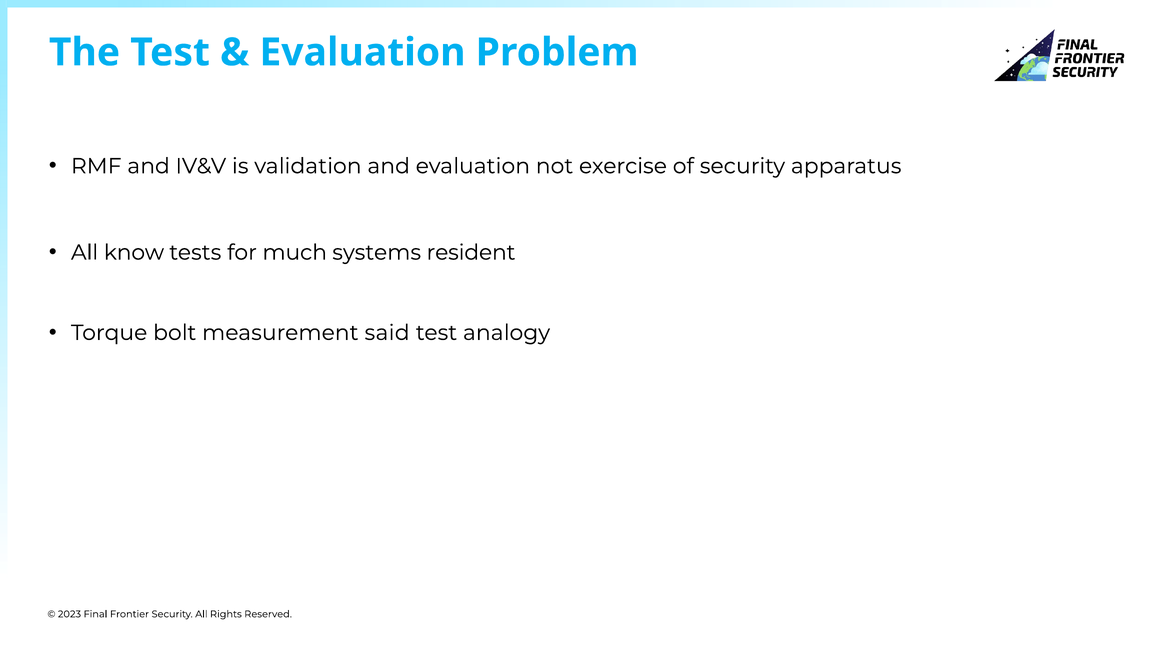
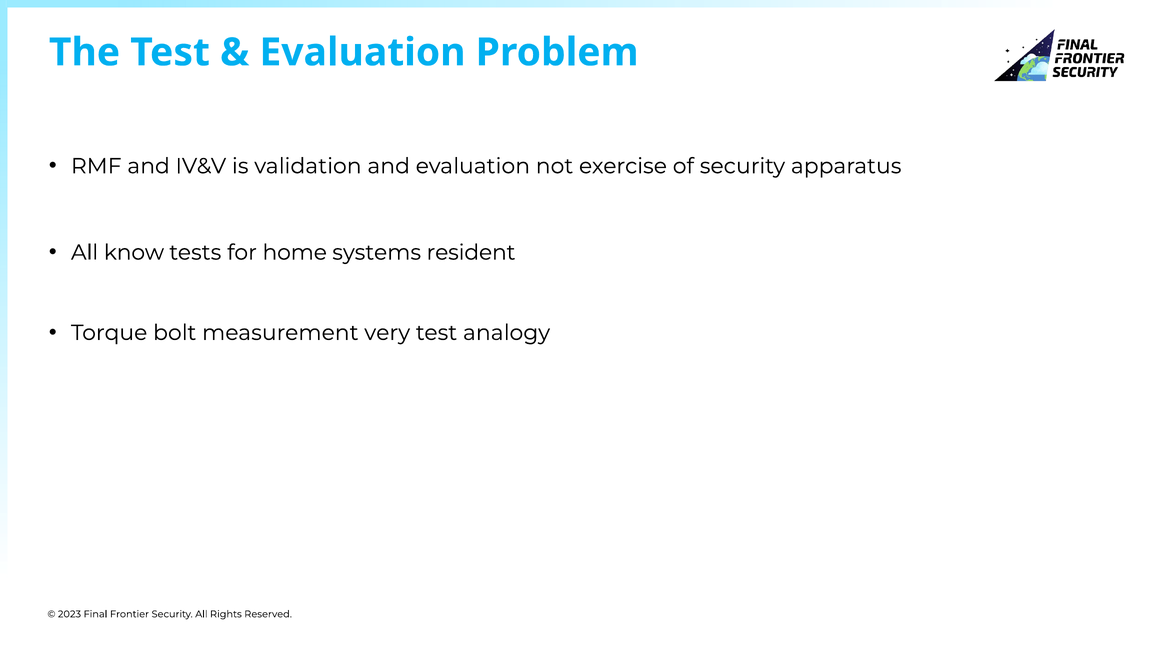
much: much -> home (295, 253)
said: said -> very (387, 333)
